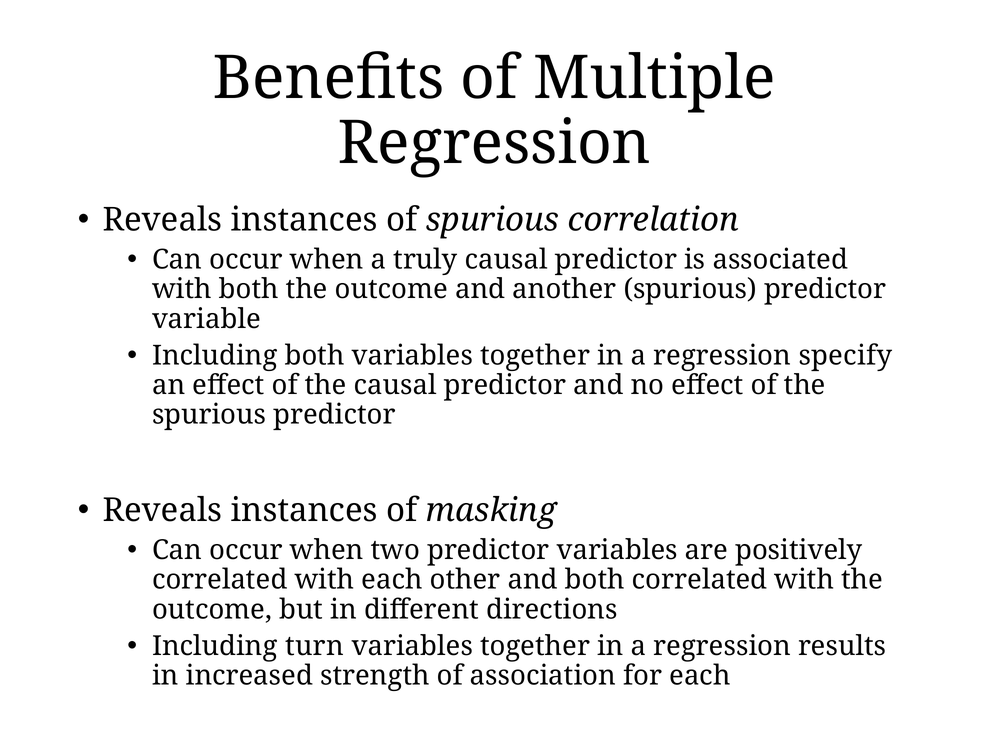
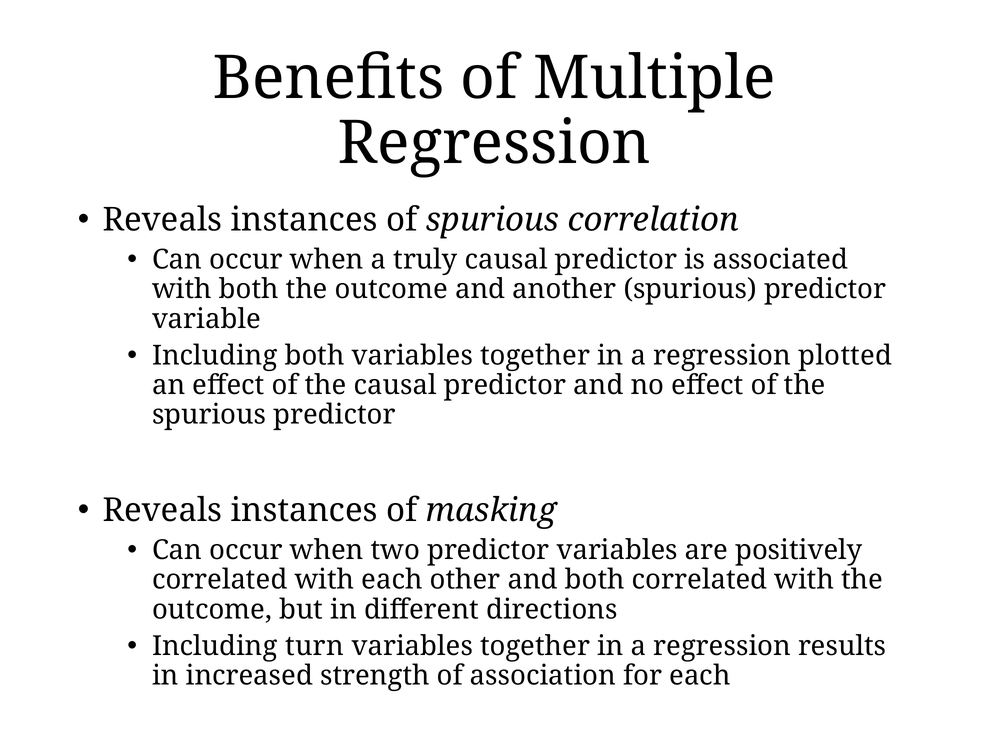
specify: specify -> plotted (845, 355)
